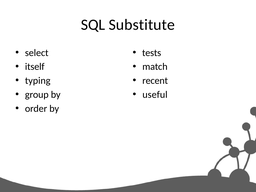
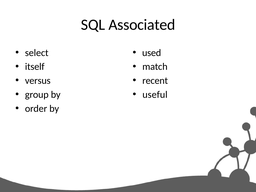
Substitute: Substitute -> Associated (142, 25)
tests: tests -> used (152, 53)
typing: typing -> versus (38, 81)
